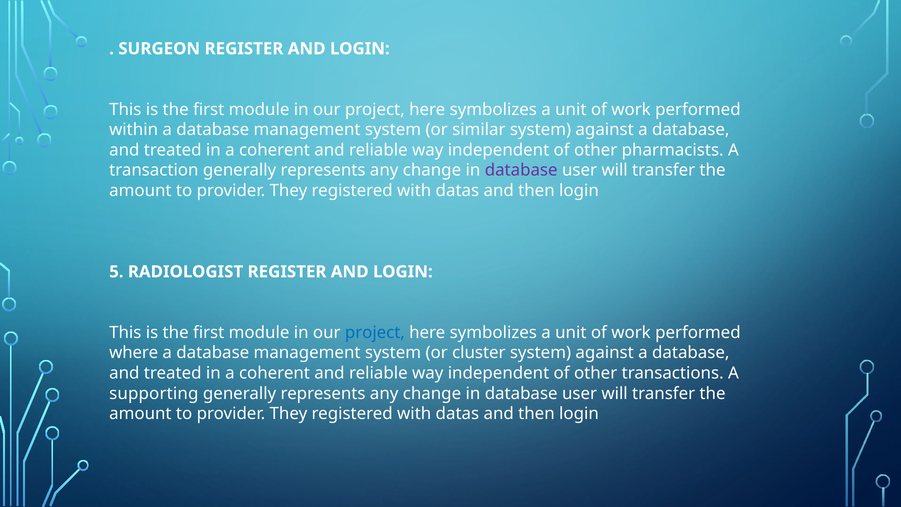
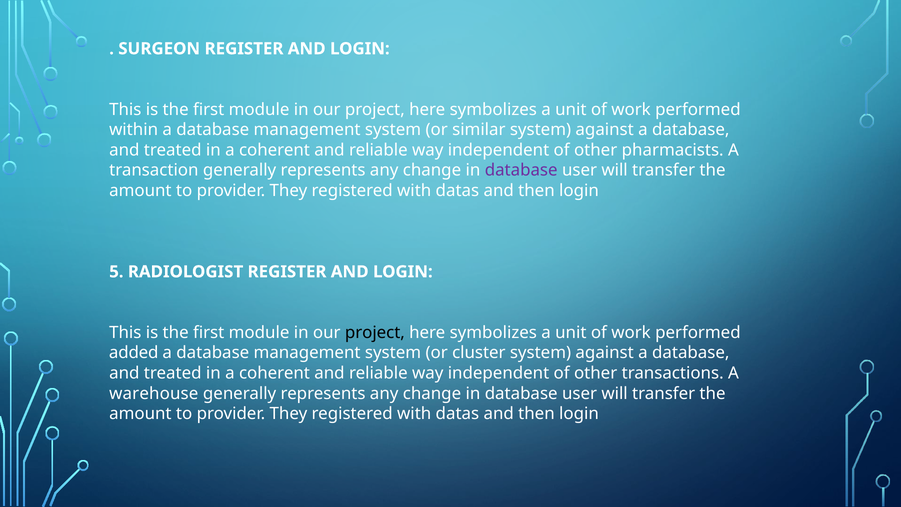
project colour: blue -> black (375, 332)
where: where -> added (134, 353)
supporting: supporting -> warehouse (154, 393)
